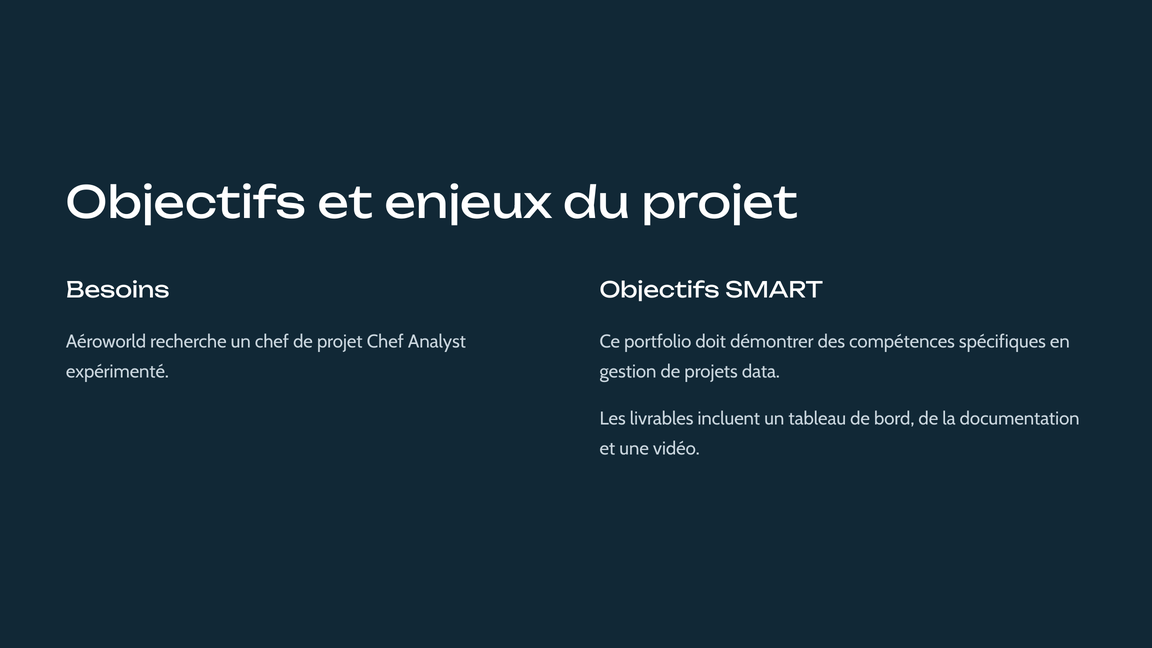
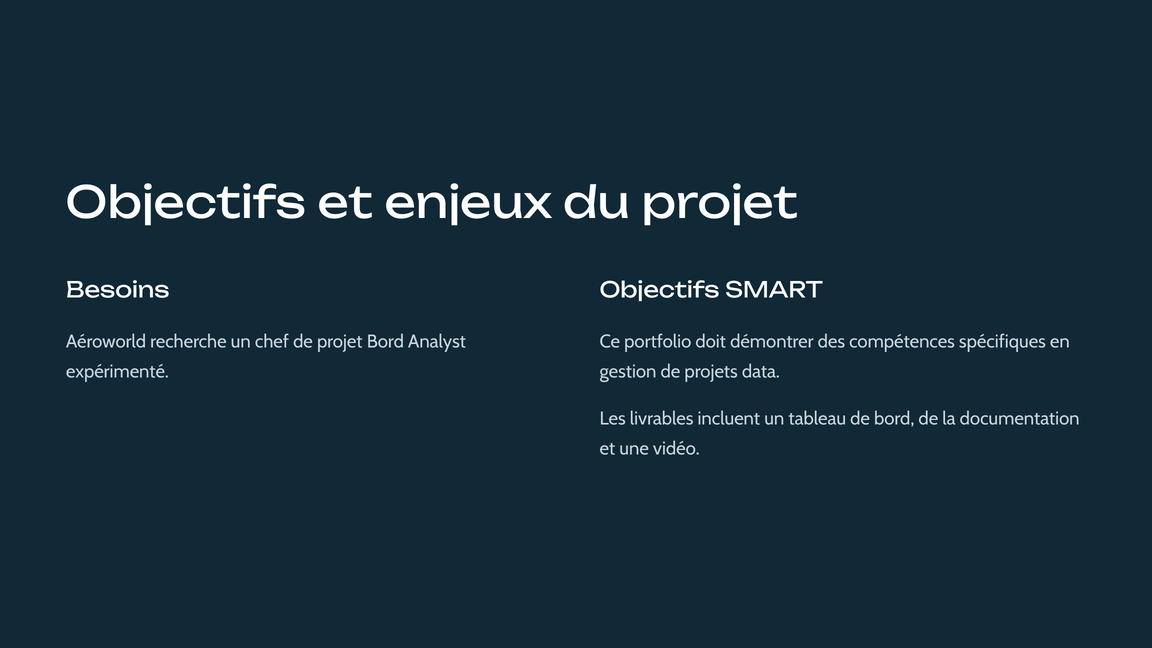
projet Chef: Chef -> Bord (385, 341)
